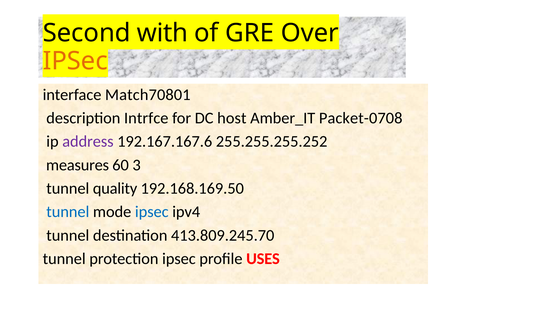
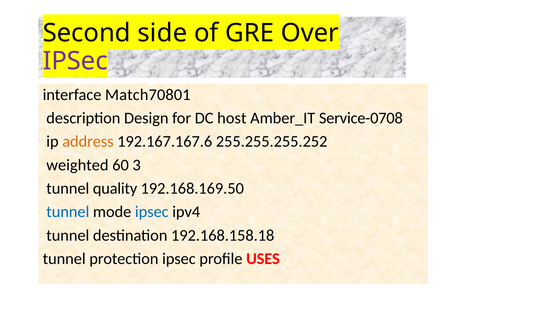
with: with -> side (162, 33)
IPSec colour: orange -> purple (75, 61)
Intrfce: Intrfce -> Design (146, 118)
Packet-0708: Packet-0708 -> Service-0708 (361, 118)
address colour: purple -> orange (88, 142)
measures: measures -> weighted (77, 165)
413.809.245.70: 413.809.245.70 -> 192.168.158.18 (223, 235)
